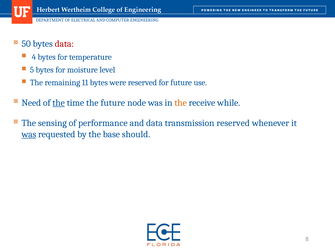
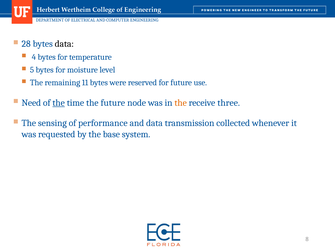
50: 50 -> 28 (26, 44)
data colour: red -> black (64, 44)
while: while -> three (229, 103)
transmission reserved: reserved -> collected (233, 123)
was underline: present -> none (29, 134)
should: should -> system (136, 134)
